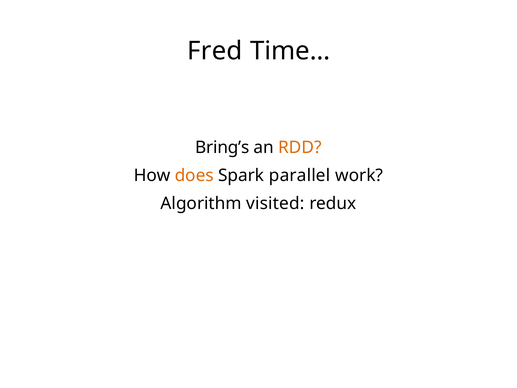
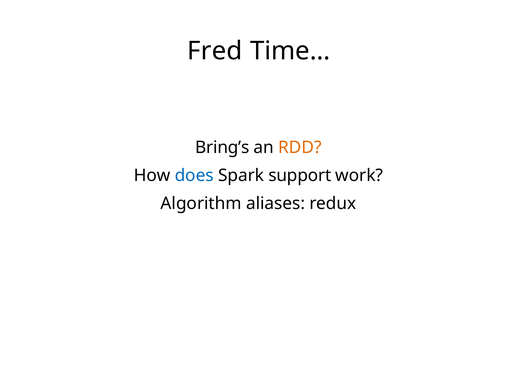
does colour: orange -> blue (194, 175)
parallel: parallel -> support (300, 175)
visited: visited -> aliases (276, 203)
